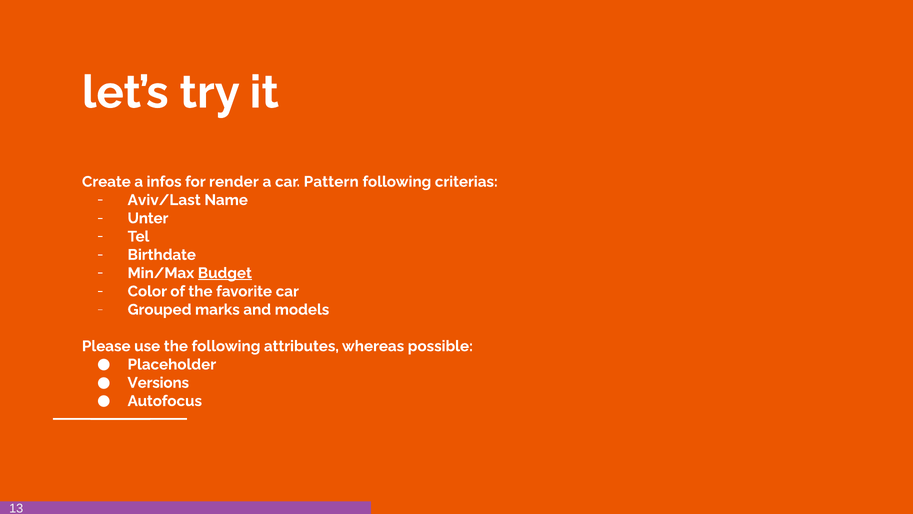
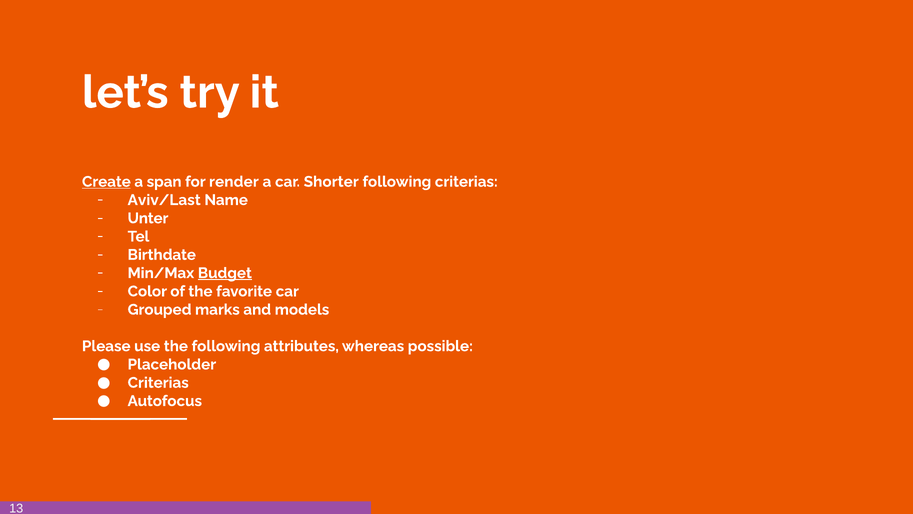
Create underline: none -> present (106, 182)
infos: infos -> span (164, 182)
Pattern: Pattern -> Shorter (331, 182)
Versions: Versions -> Criterias (158, 382)
